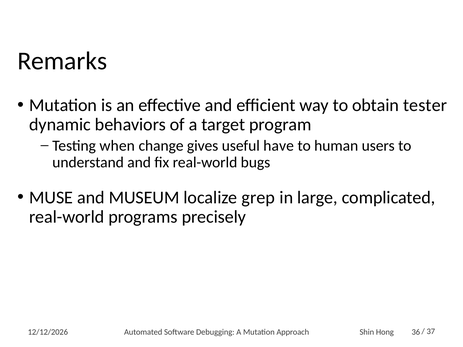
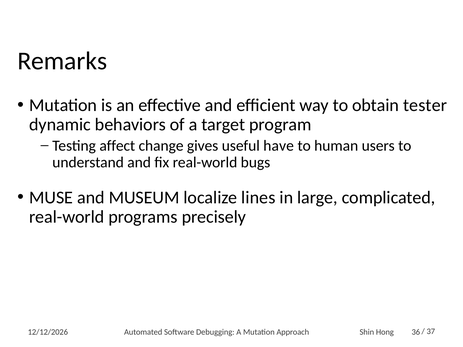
when: when -> affect (117, 146)
grep: grep -> lines (258, 198)
